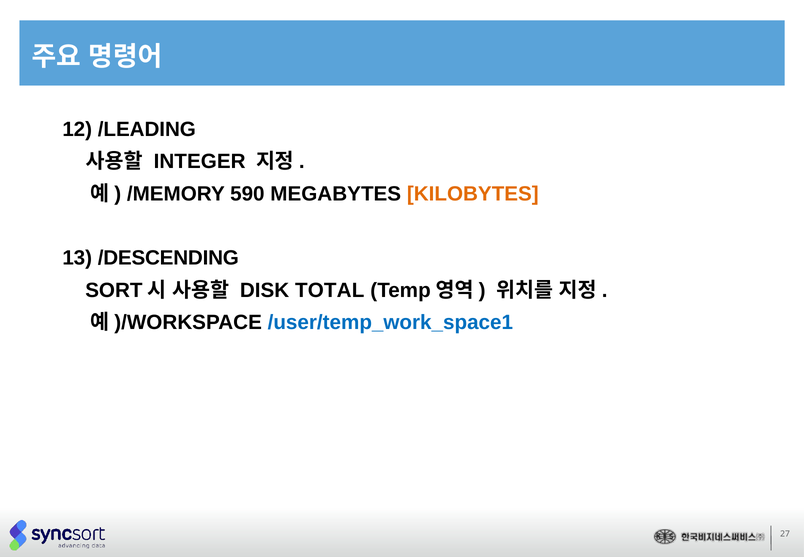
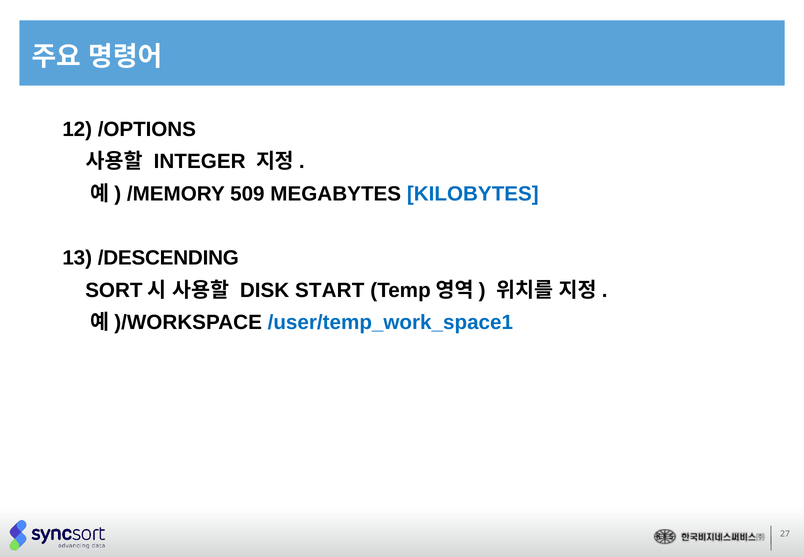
/LEADING: /LEADING -> /OPTIONS (147, 129)
590: 590 -> 509 (247, 194)
KILOBYTES colour: orange -> blue (473, 194)
TOTAL: TOTAL -> START (330, 290)
